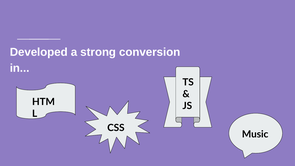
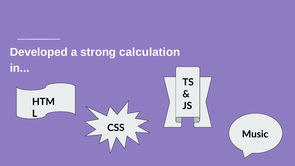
conversion: conversion -> calculation (150, 52)
